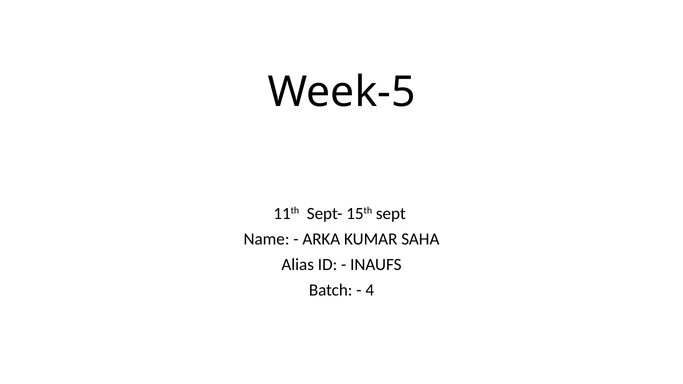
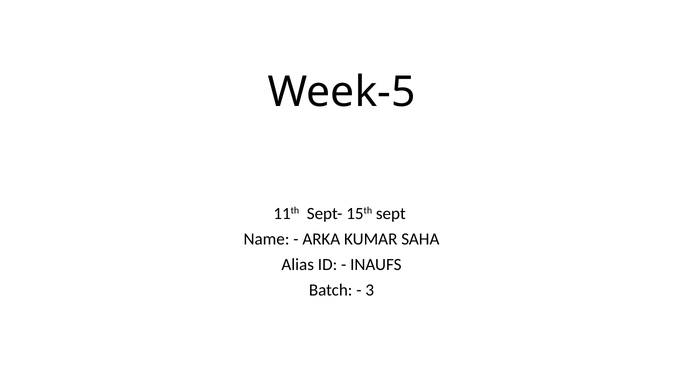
4: 4 -> 3 (370, 290)
